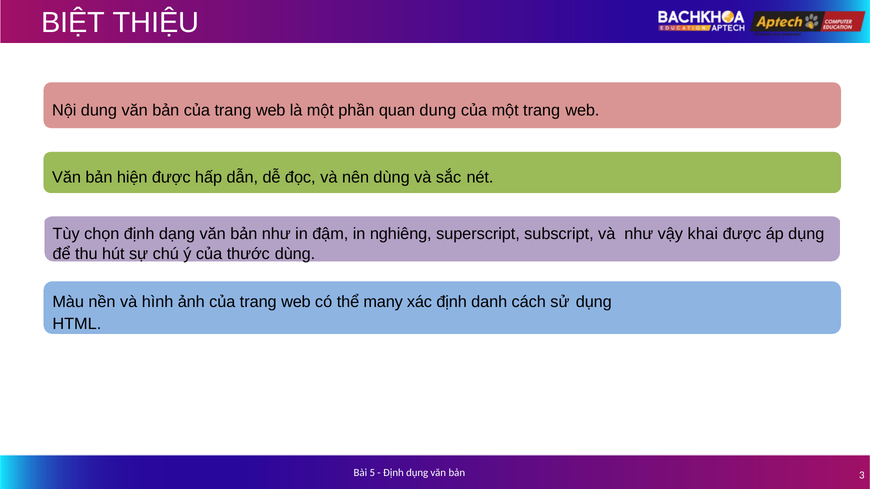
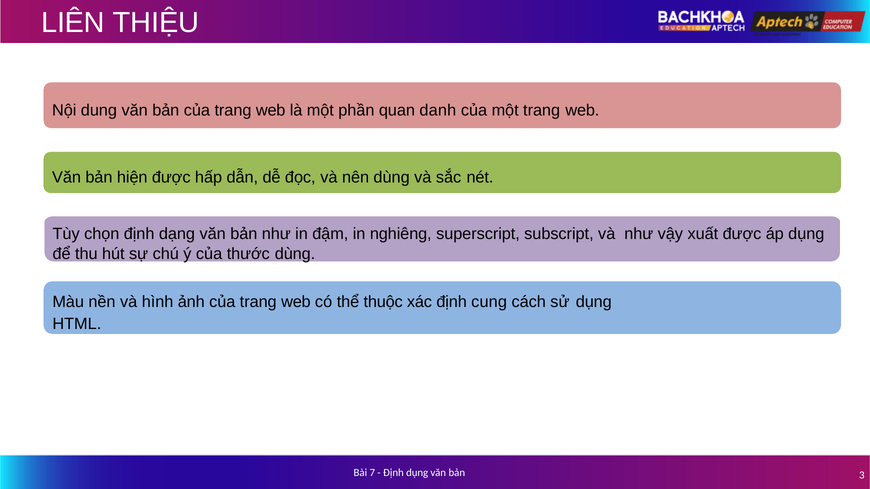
BIỆT: BIỆT -> LIÊN (73, 23)
quan dung: dung -> danh (438, 111)
khai: khai -> xuất (703, 234)
many: many -> thuộc (383, 302)
danh: danh -> cung (489, 302)
5: 5 -> 7 (372, 473)
